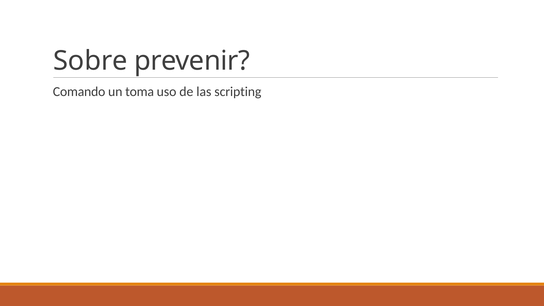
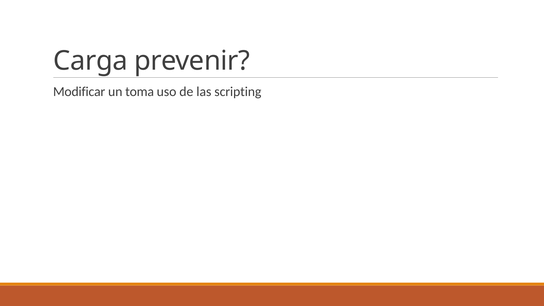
Sobre: Sobre -> Carga (90, 61)
Comando: Comando -> Modificar (79, 92)
